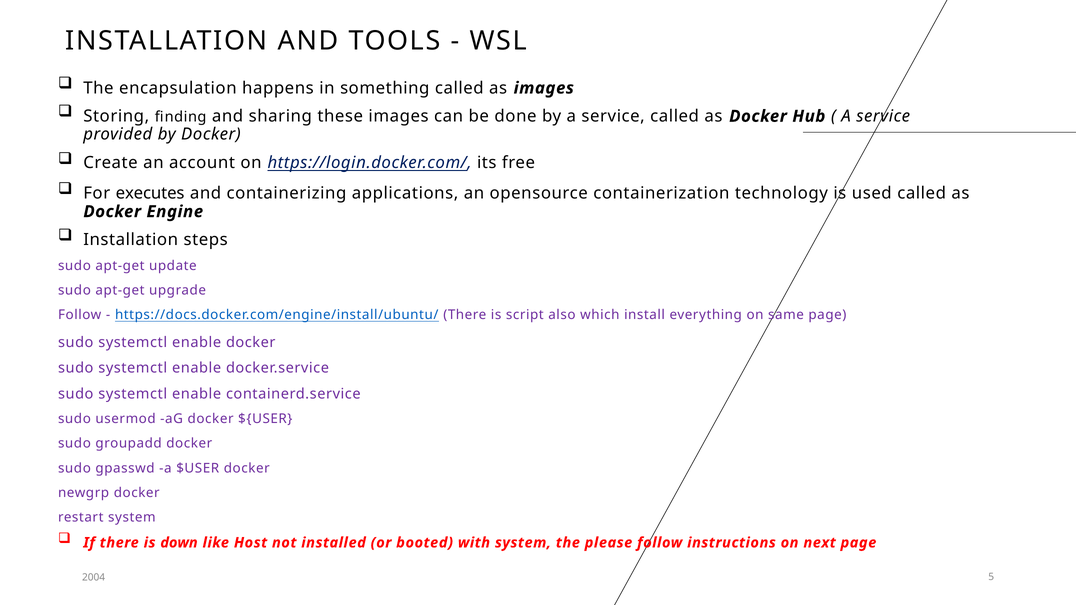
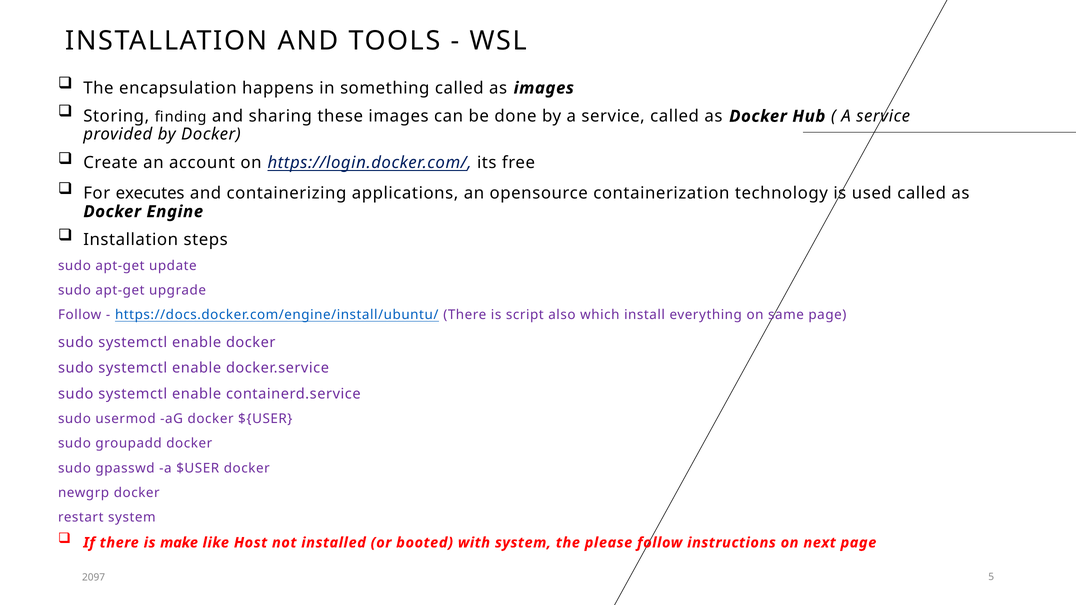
down: down -> make (179, 543)
2004: 2004 -> 2097 (94, 578)
